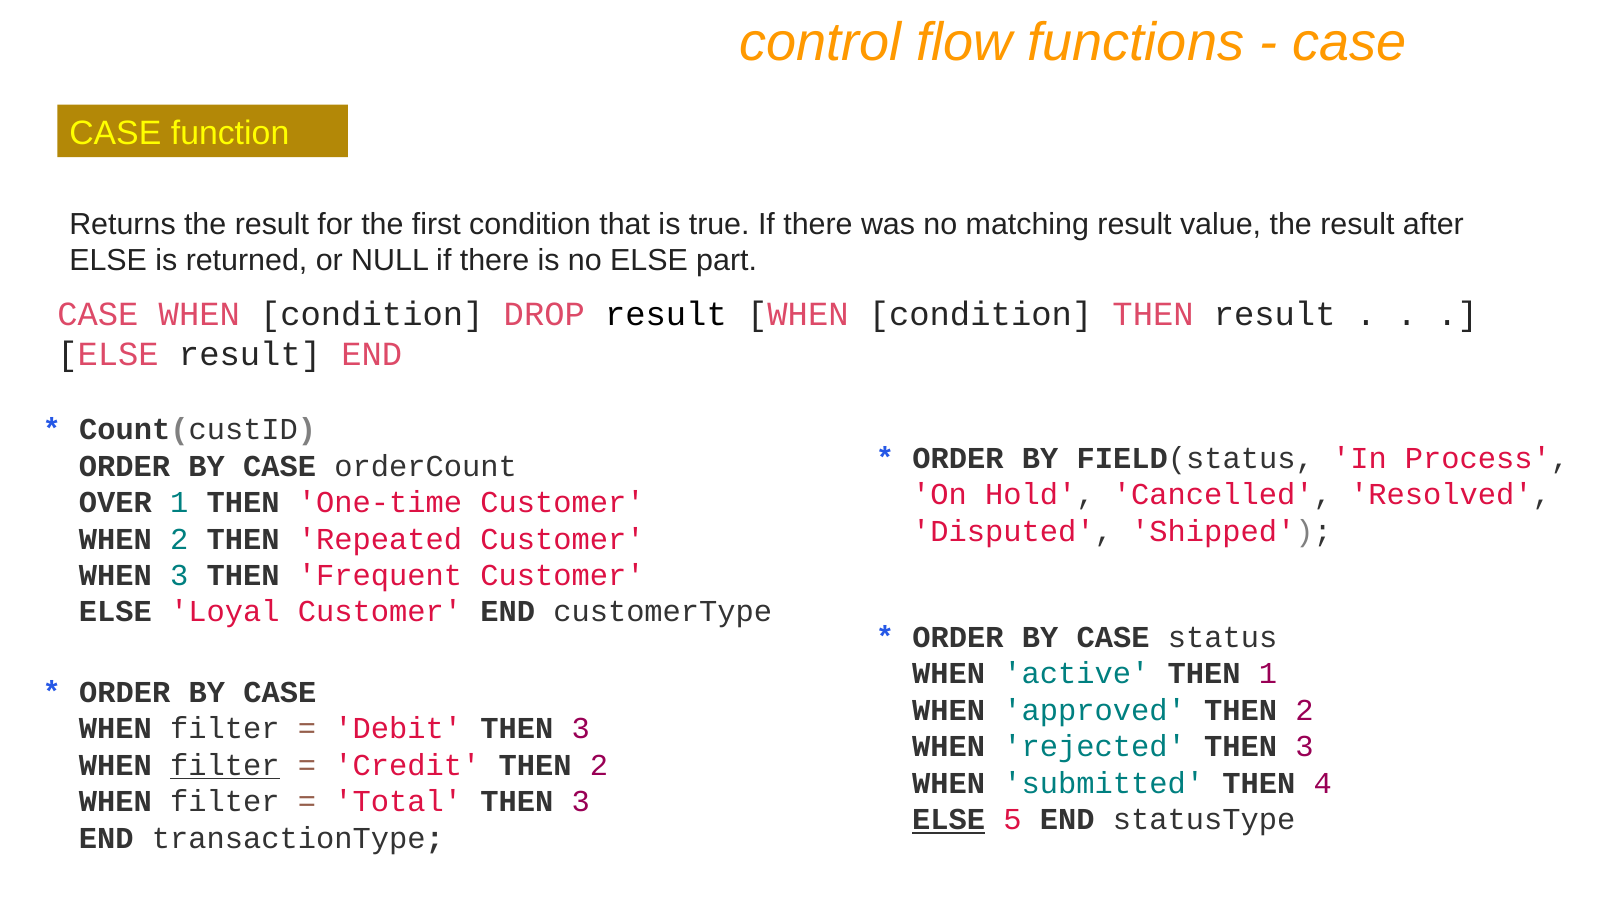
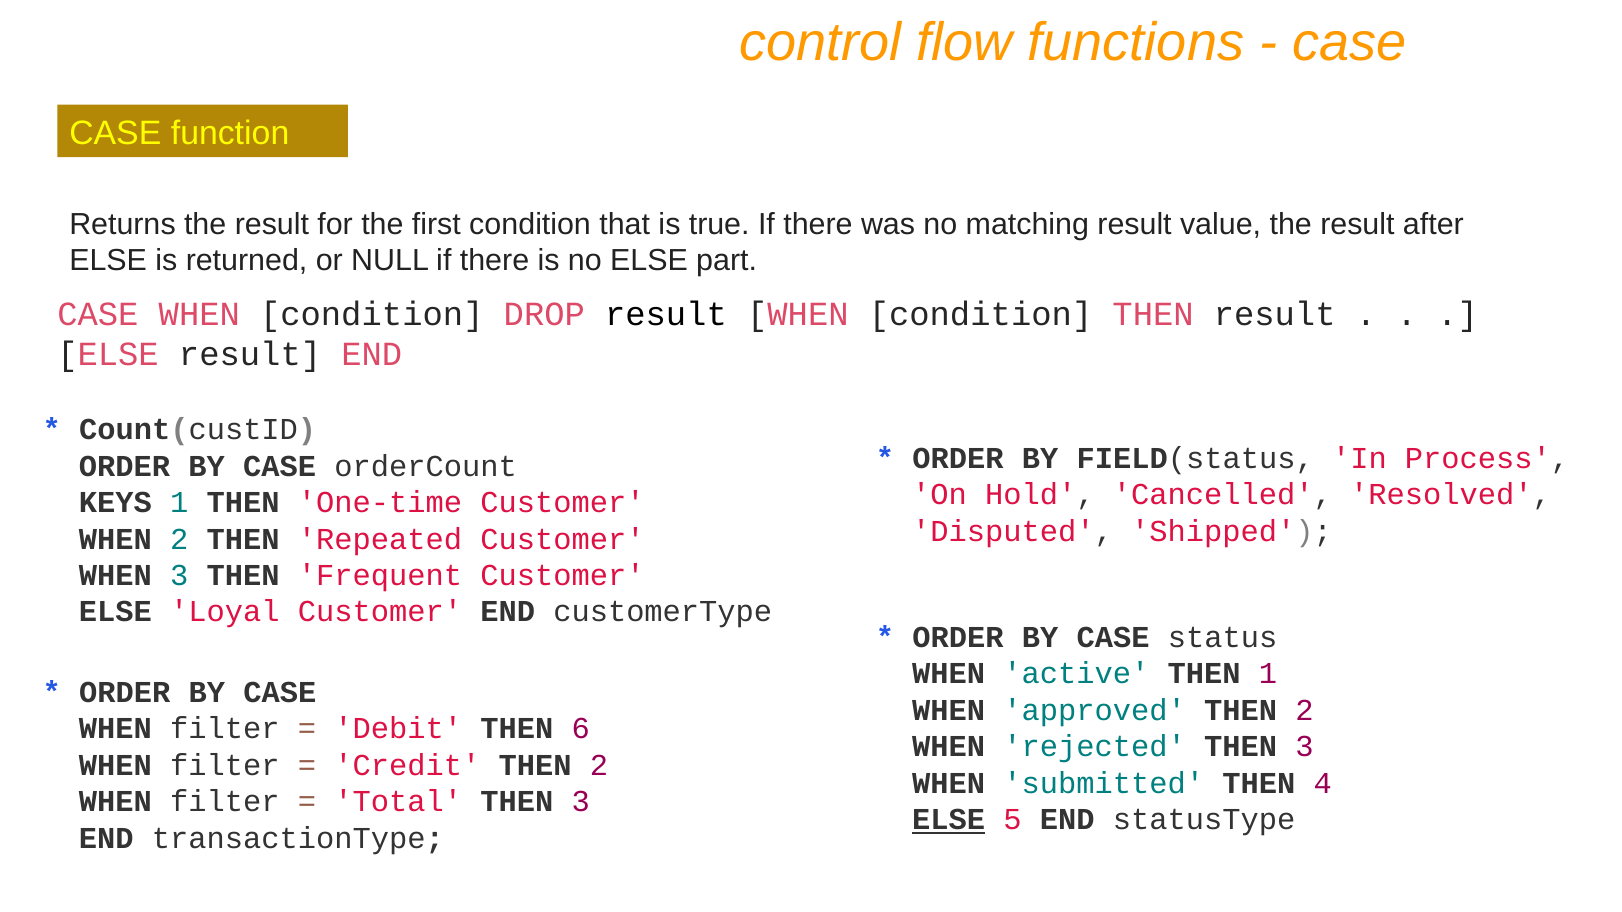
OVER: OVER -> KEYS (115, 503)
Debit THEN 3: 3 -> 6 (581, 729)
filter underline: present -> none (225, 766)
